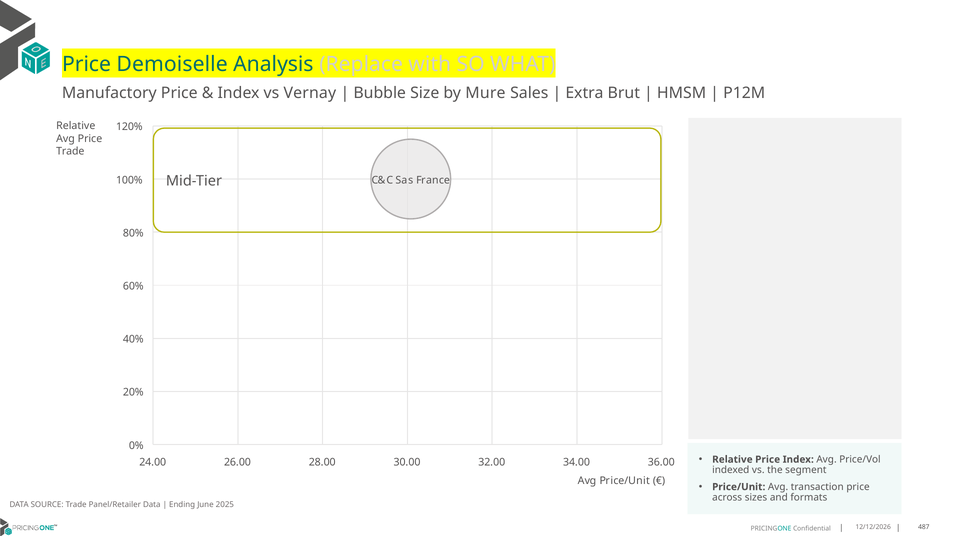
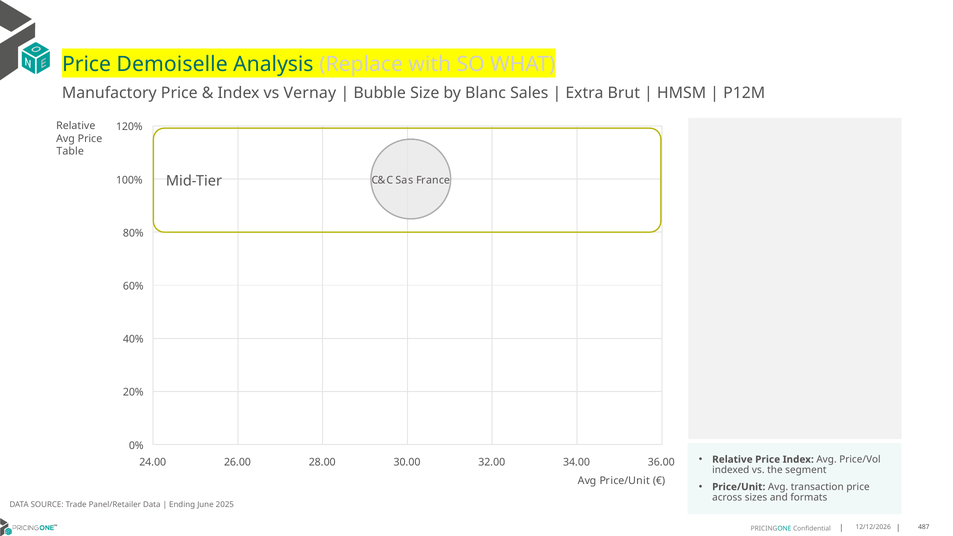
Mure: Mure -> Blanc (486, 93)
Trade: Trade -> Table (70, 151)
